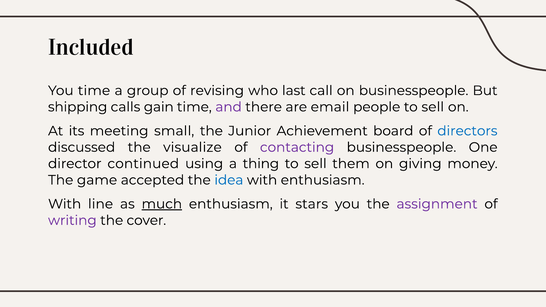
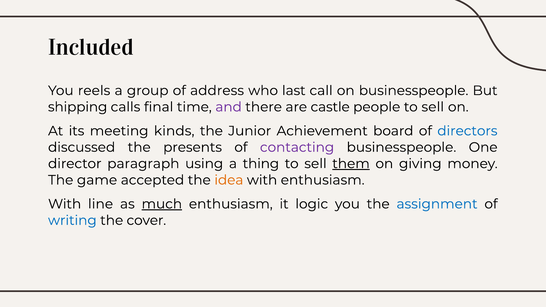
You time: time -> reels (94, 91)
revising: revising -> address (217, 91)
gain: gain -> final (159, 107)
email: email -> castle (330, 107)
small: small -> kinds (174, 131)
visualize: visualize -> presents (193, 147)
continued: continued -> paragraph (143, 164)
them underline: none -> present (351, 164)
idea colour: blue -> orange (229, 180)
stars: stars -> logic (312, 204)
assignment colour: purple -> blue (437, 204)
writing colour: purple -> blue (72, 220)
